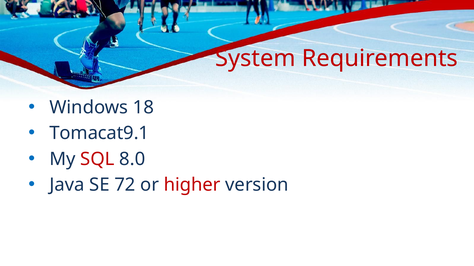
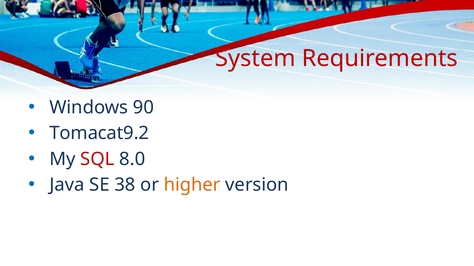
18: 18 -> 90 (143, 108)
Tomacat9.1: Tomacat9.1 -> Tomacat9.2 (99, 134)
72: 72 -> 38 (125, 185)
higher colour: red -> orange (192, 185)
